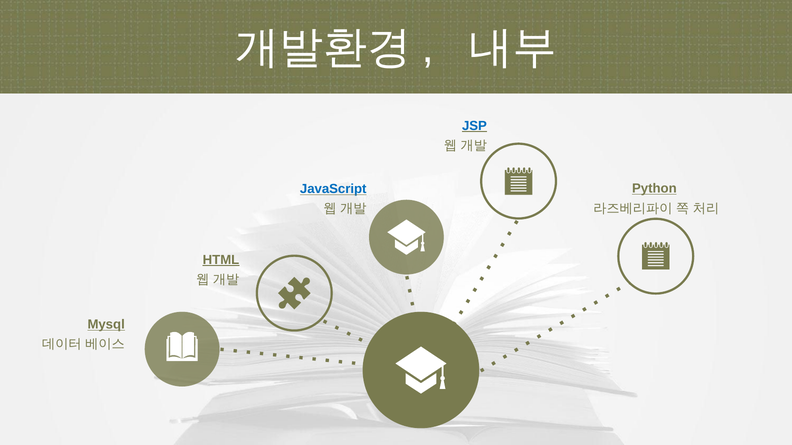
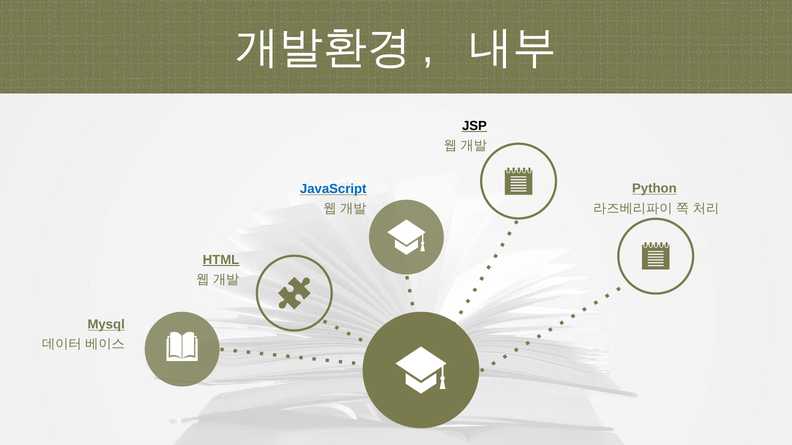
JSP colour: blue -> black (474, 126)
